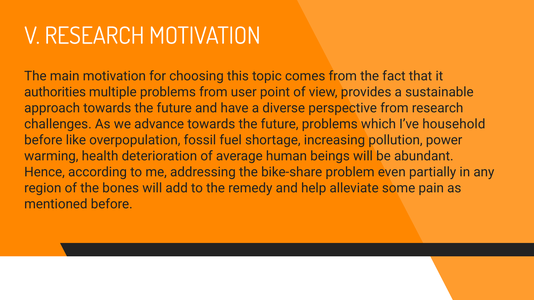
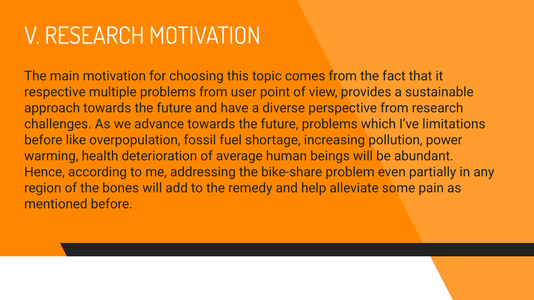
authorities: authorities -> respective (55, 92)
household: household -> limitations (454, 124)
